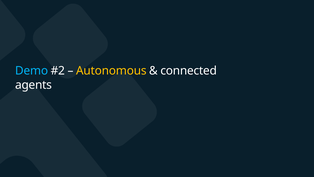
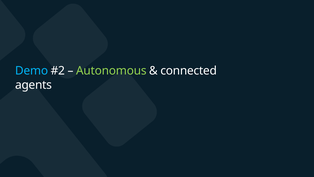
Autonomous colour: yellow -> light green (111, 71)
